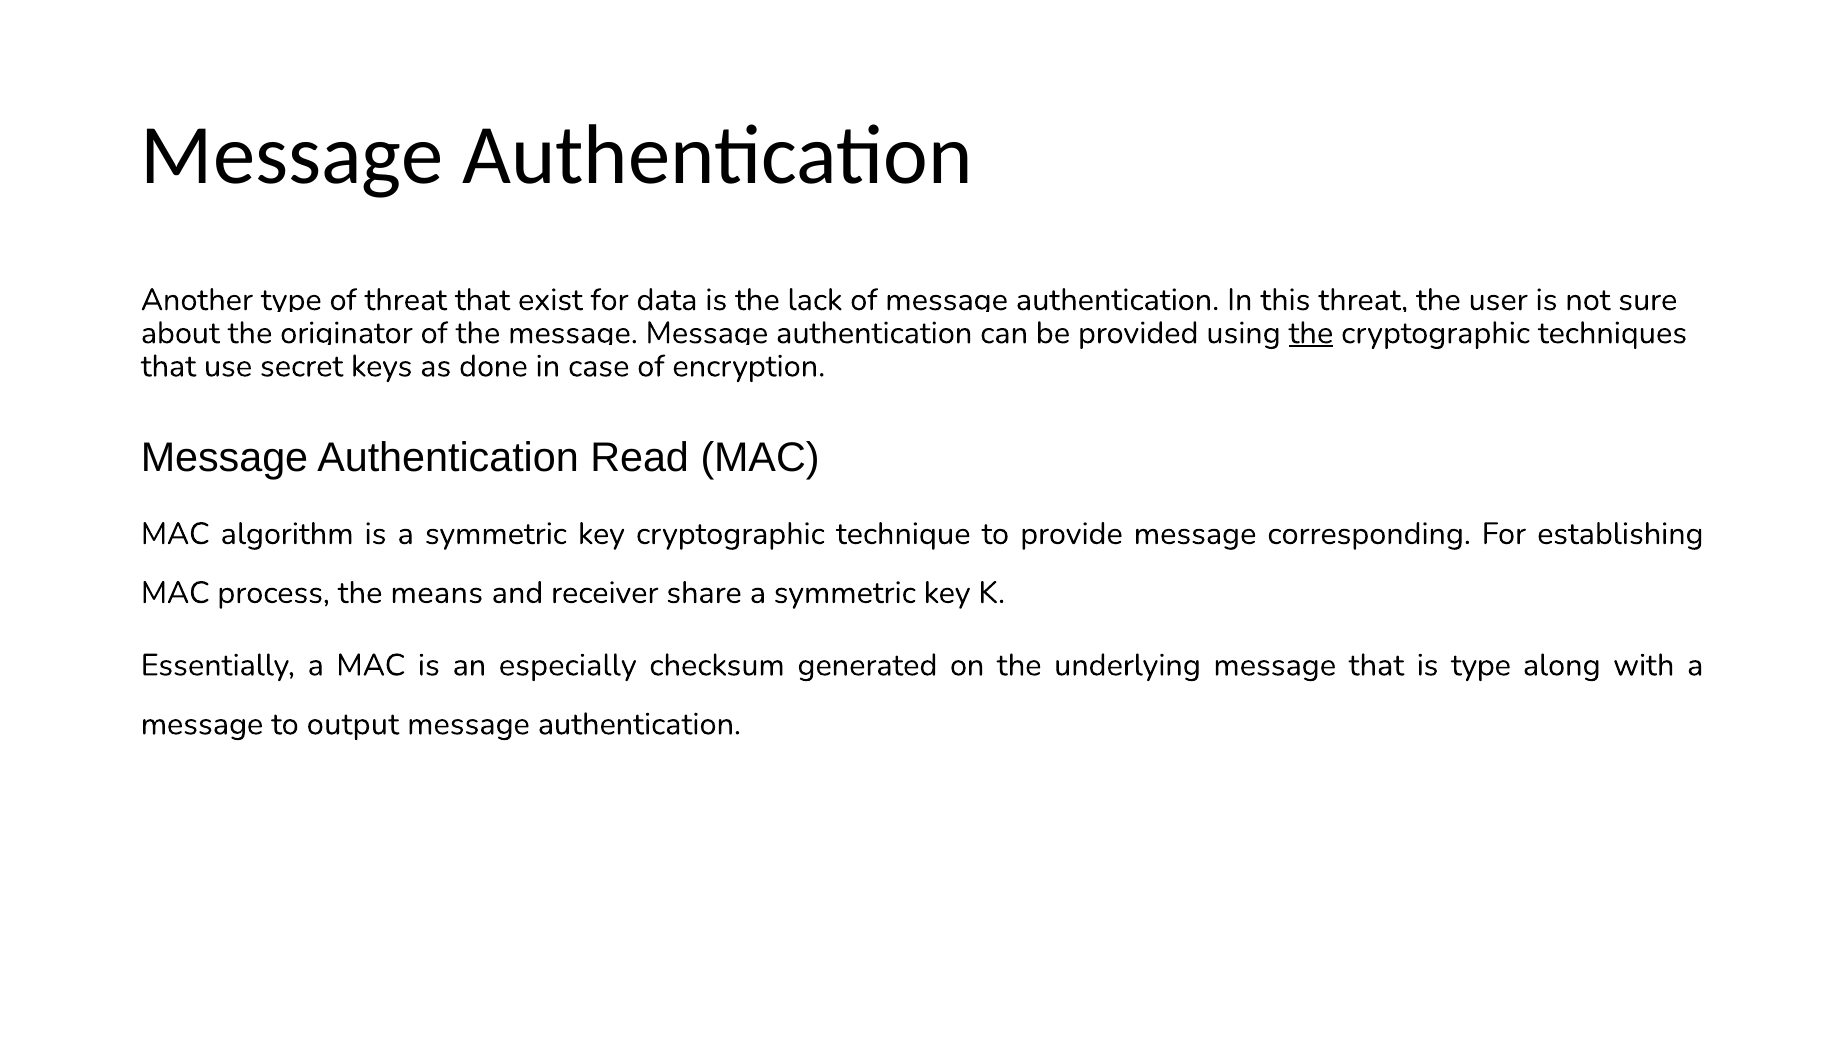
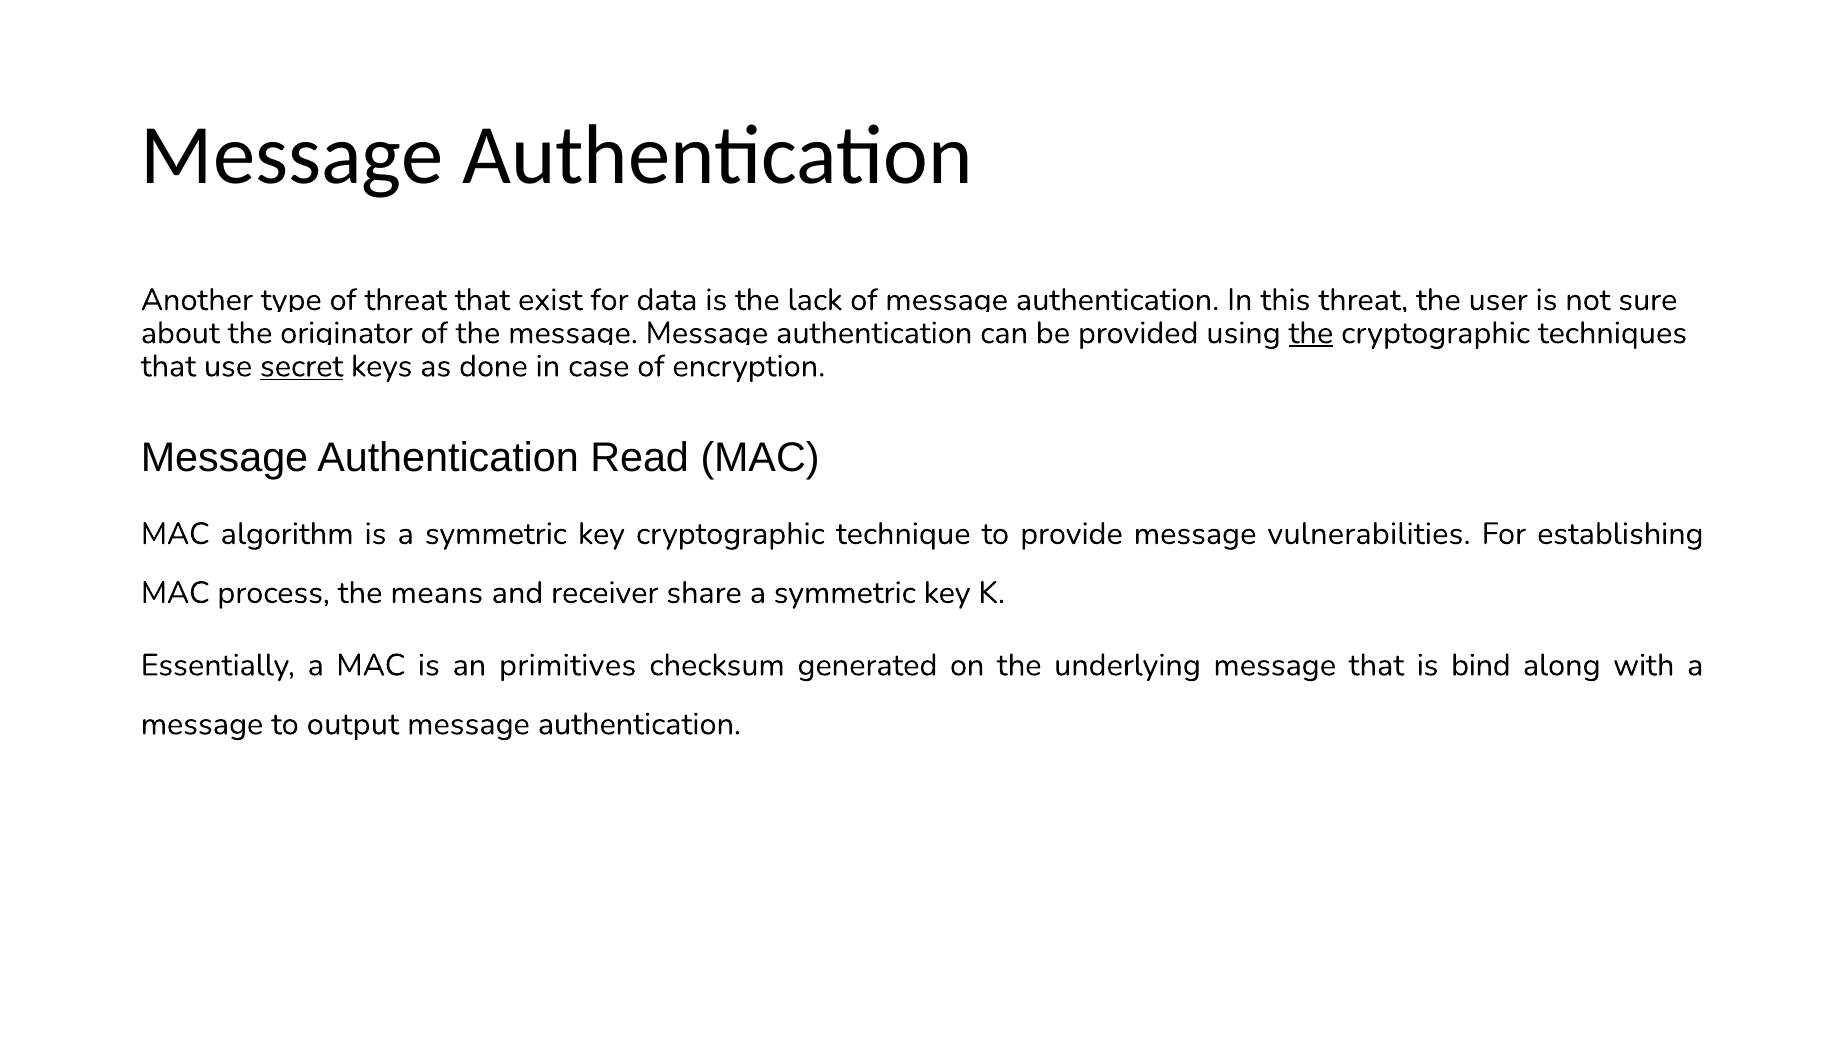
secret underline: none -> present (302, 366)
corresponding: corresponding -> vulnerabilities (1369, 534)
especially: especially -> primitives (568, 665)
is type: type -> bind (1481, 665)
